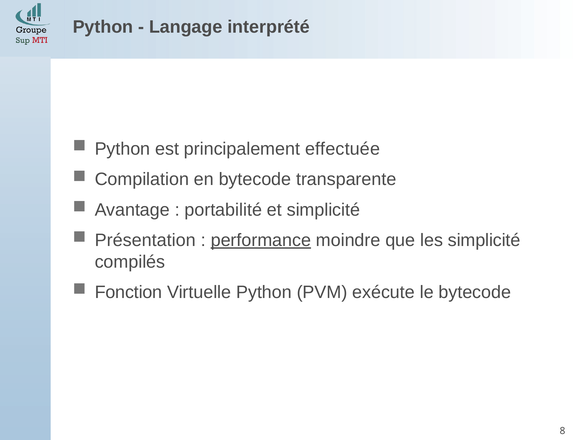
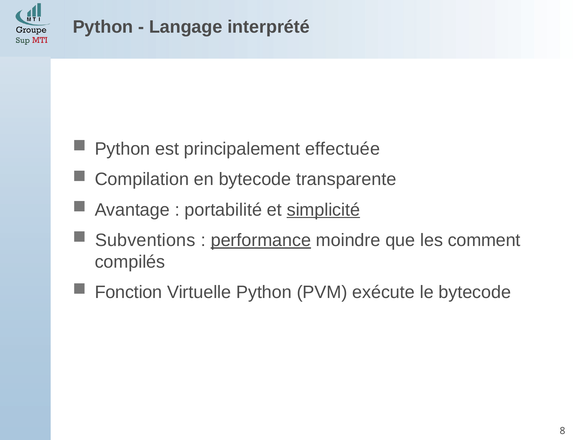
simplicité underline: none -> present (323, 210)
Présentation: Présentation -> Subventions (145, 240)
les simplicité: simplicité -> comment (484, 240)
